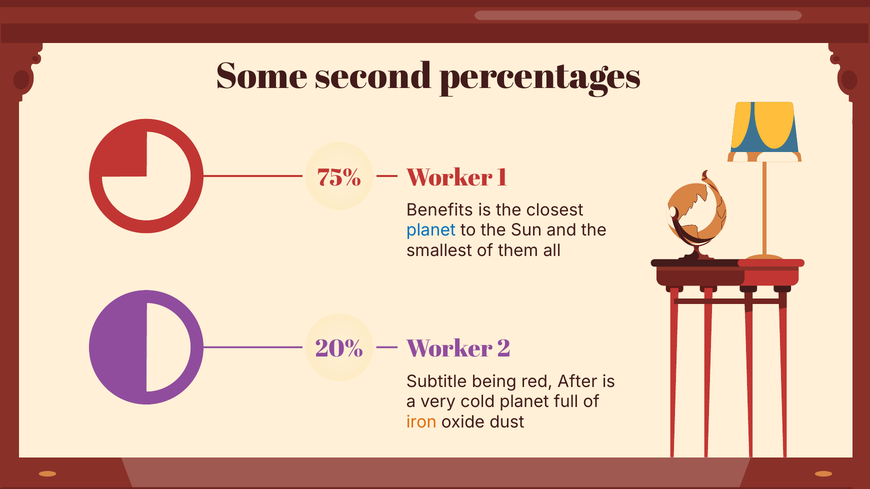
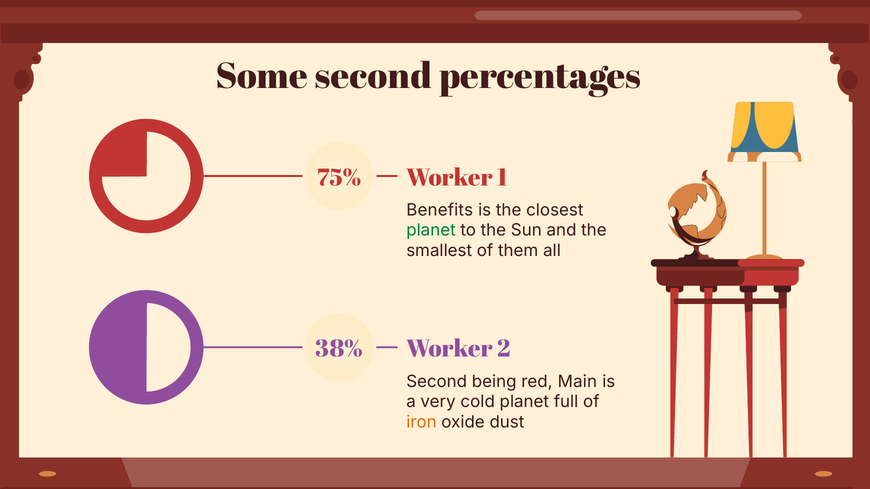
planet colour: blue -> green (431, 230)
20%: 20% -> 38% (339, 349)
Subtitle: Subtitle -> Second (437, 382)
After: After -> Main (577, 382)
